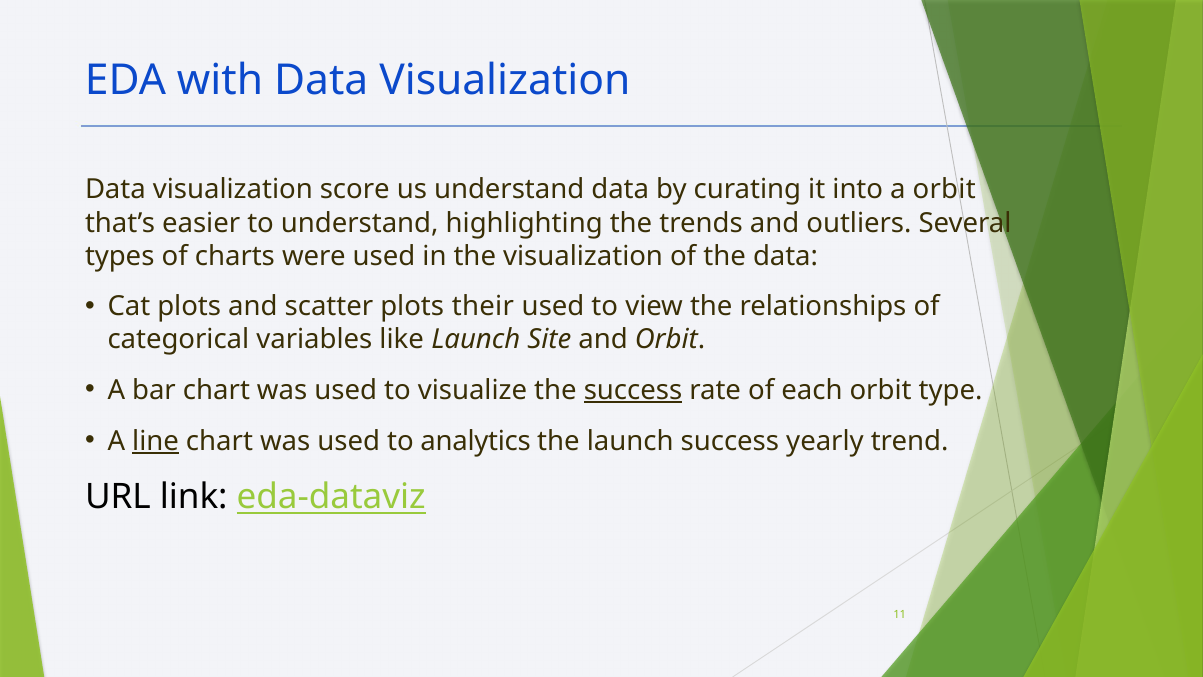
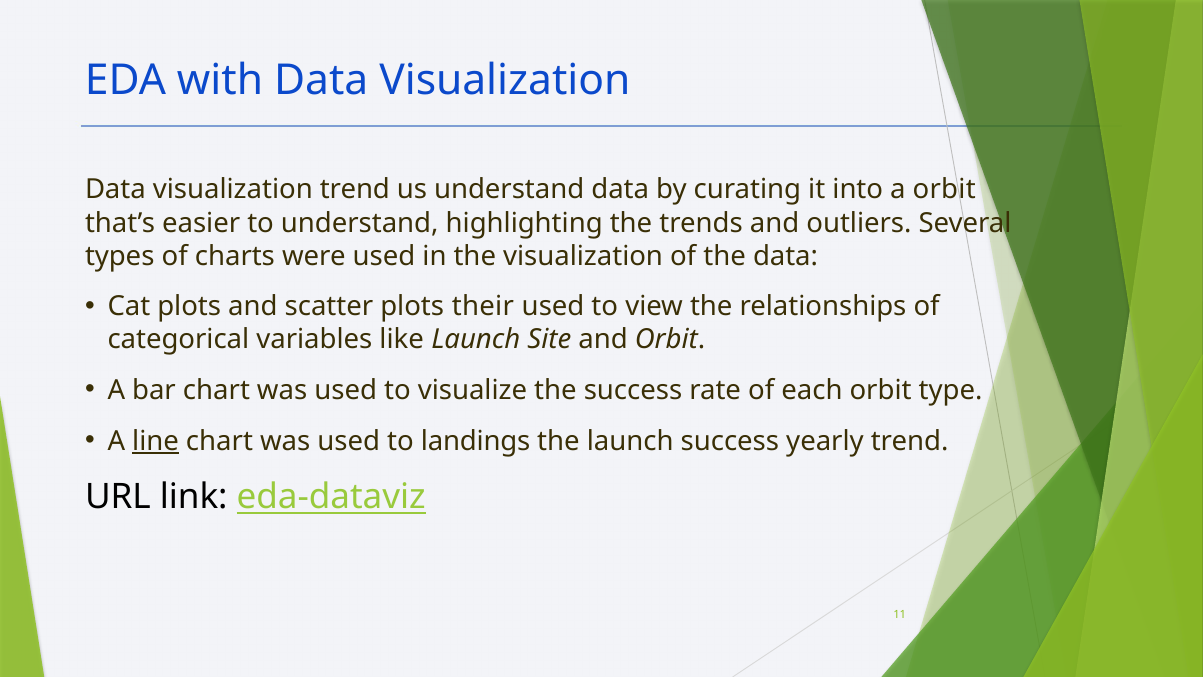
visualization score: score -> trend (355, 190)
success underline: present -> none (633, 390)
analytics: analytics -> landings (476, 441)
